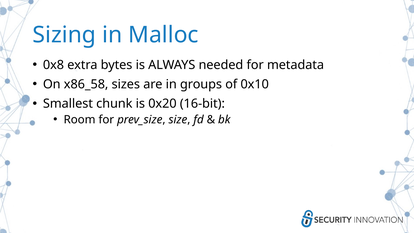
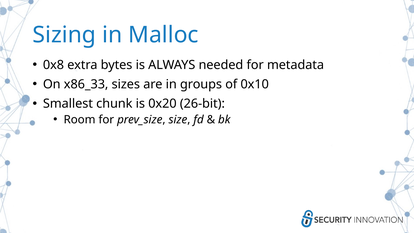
x86_58: x86_58 -> x86_33 (86, 84)
16-bit: 16-bit -> 26-bit (202, 104)
